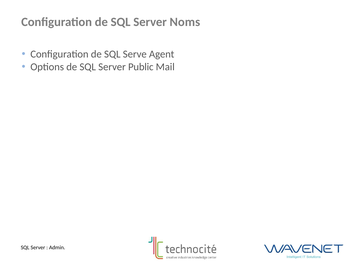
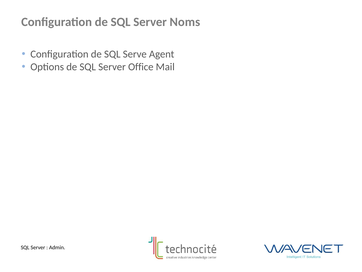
Public: Public -> Office (141, 67)
